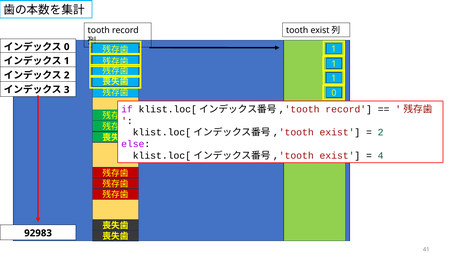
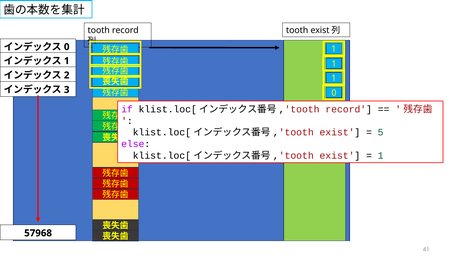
2: 2 -> 5 (381, 132)
4: 4 -> 1 (381, 155)
92983: 92983 -> 57968 (38, 233)
